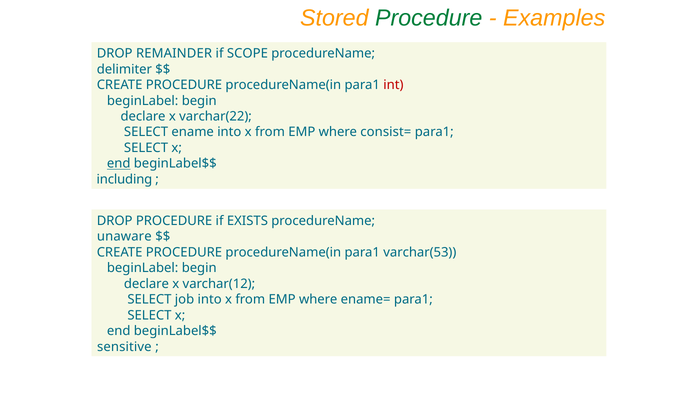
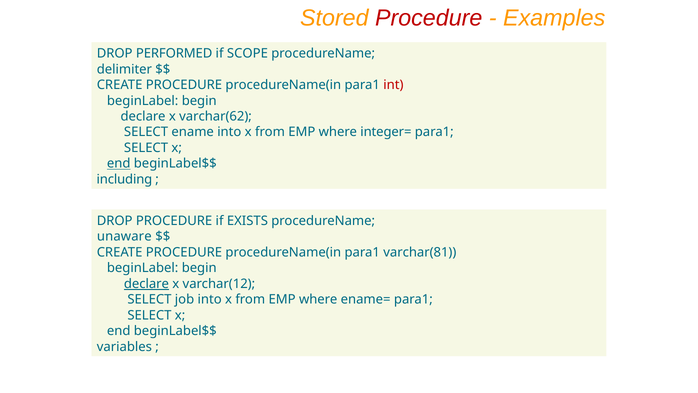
Procedure colour: green -> red (429, 18)
REMAINDER: REMAINDER -> PERFORMED (174, 53)
varchar(22: varchar(22 -> varchar(62 (216, 116)
consist=: consist= -> integer= (386, 132)
varchar(53: varchar(53 -> varchar(81 (420, 252)
declare underline: none -> present (146, 284)
sensitive: sensitive -> variables (124, 346)
